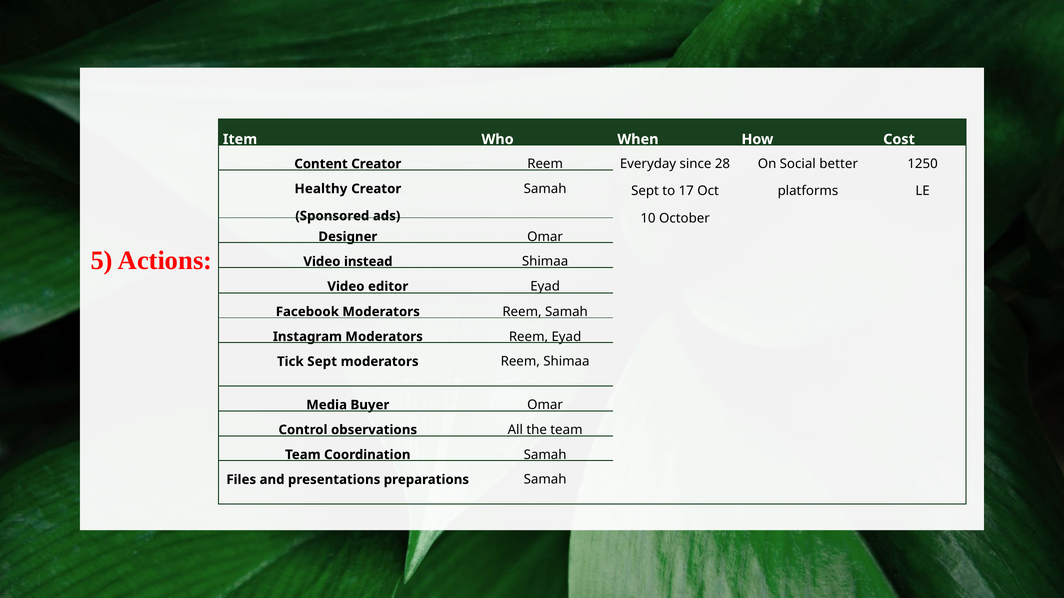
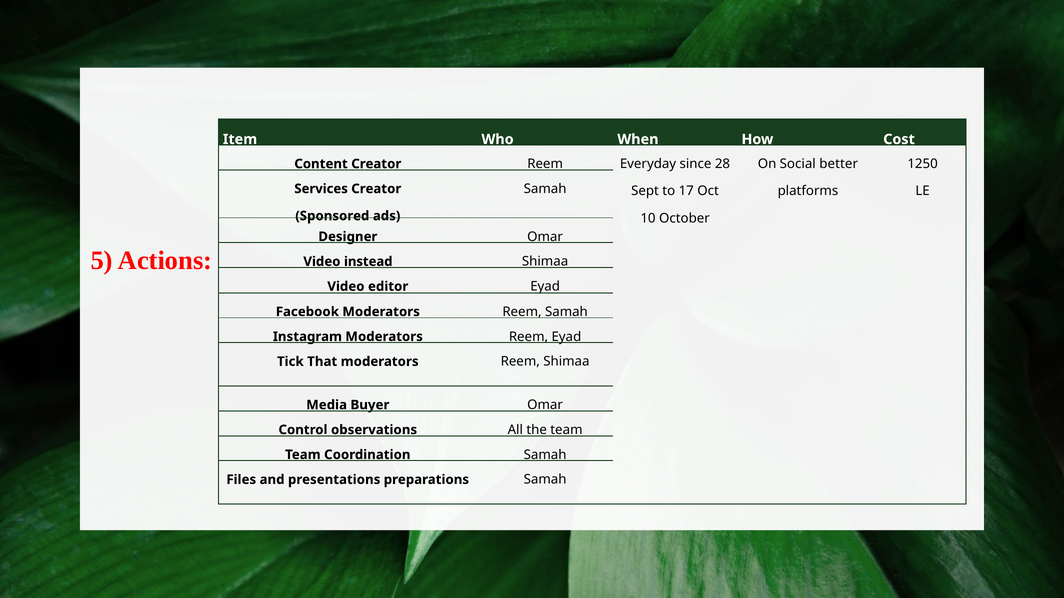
Healthy: Healthy -> Services (321, 189)
Tick Sept: Sept -> That (322, 362)
